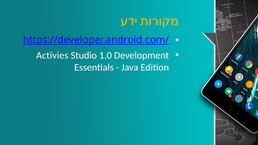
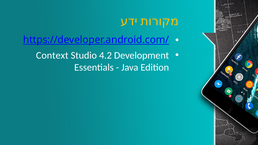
Activies: Activies -> Context (52, 55)
1.0: 1.0 -> 4.2 (105, 55)
